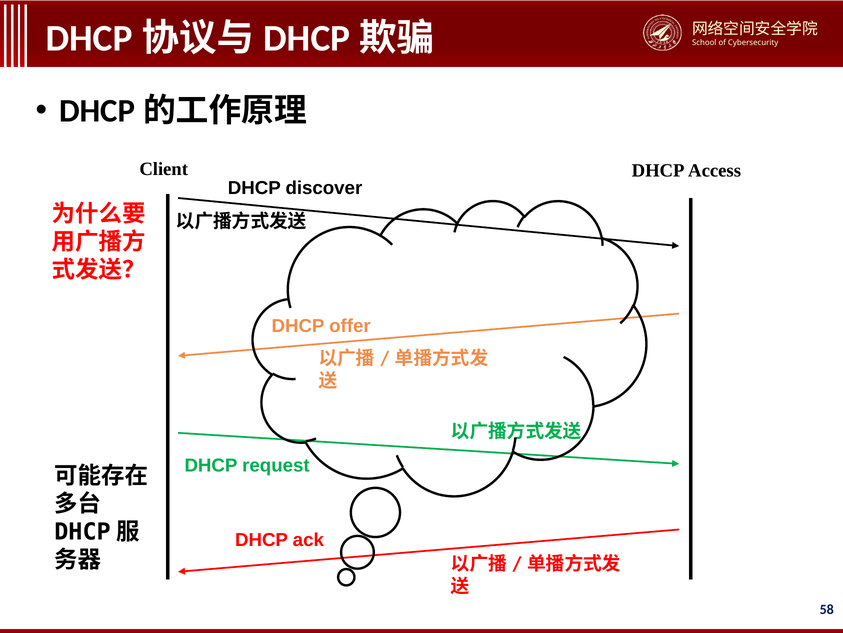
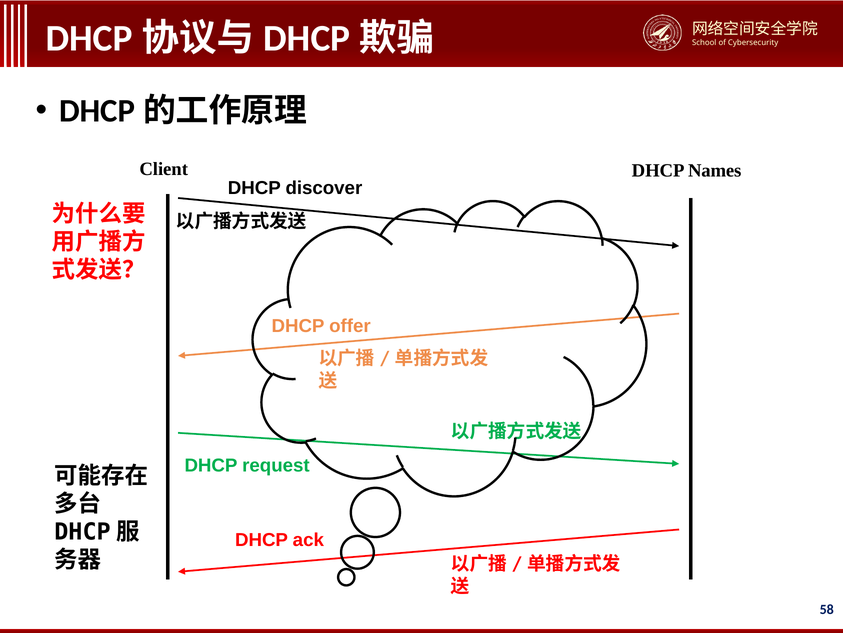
Access: Access -> Names (715, 170)
